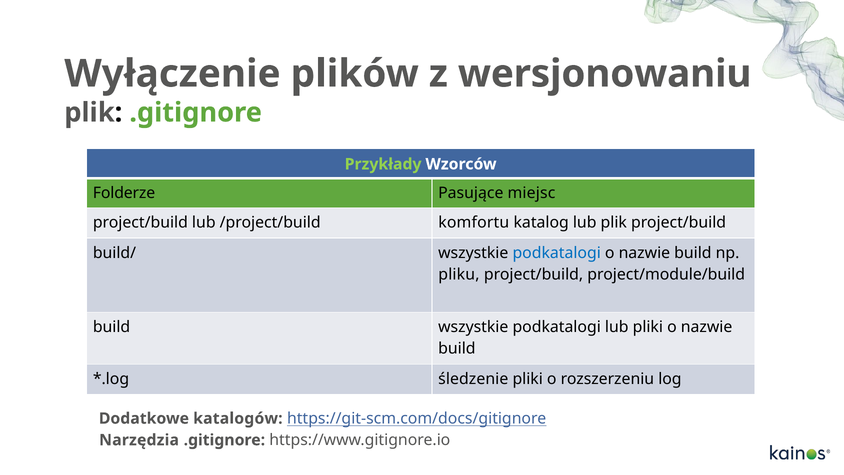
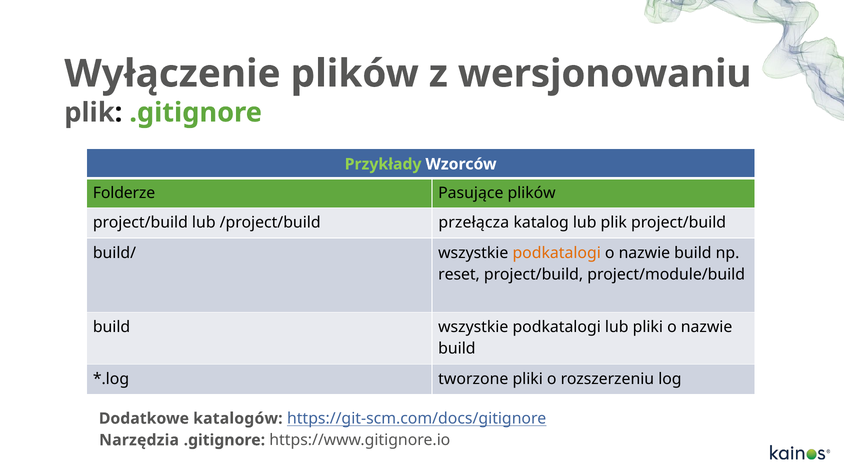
Pasujące miejsc: miejsc -> plików (532, 193)
komfortu: komfortu -> przełącza (474, 223)
podkatalogi colour: blue -> orange (557, 253)
pliku: pliku -> reset (459, 274)
śledzenie: śledzenie -> tworzone (473, 379)
